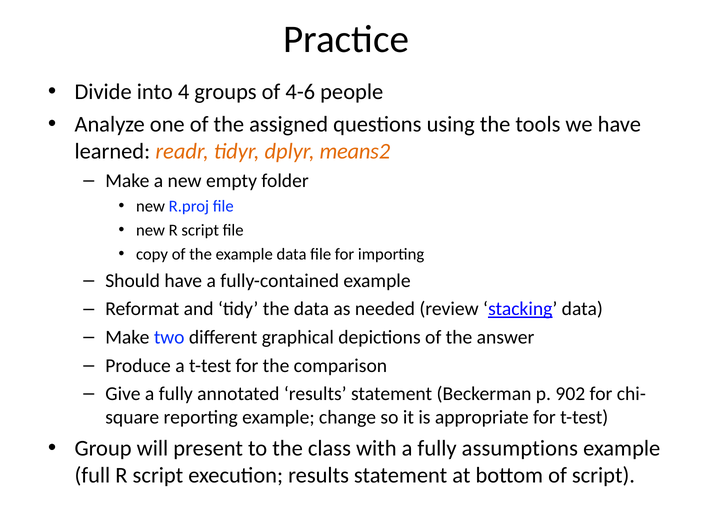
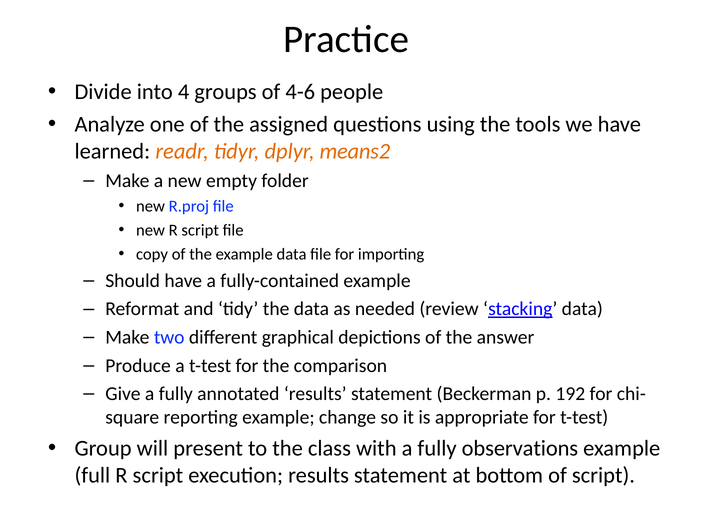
902: 902 -> 192 (570, 394)
assumptions: assumptions -> observations (520, 448)
